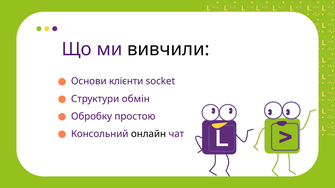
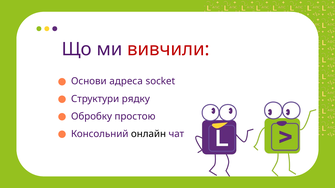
вивчили colour: black -> red (168, 49)
клієнти: клієнти -> адреса (126, 81)
обмін: обмін -> рядку (136, 99)
